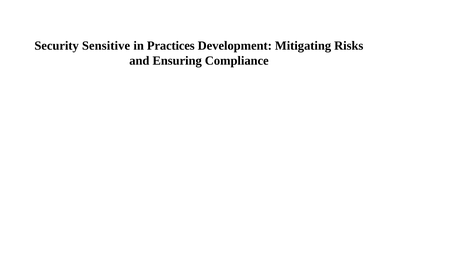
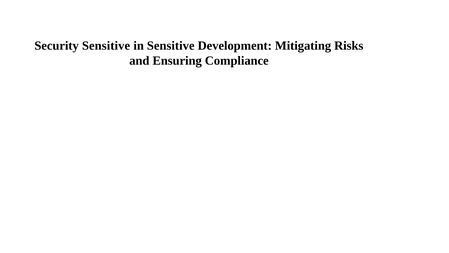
in Practices: Practices -> Sensitive (171, 46)
